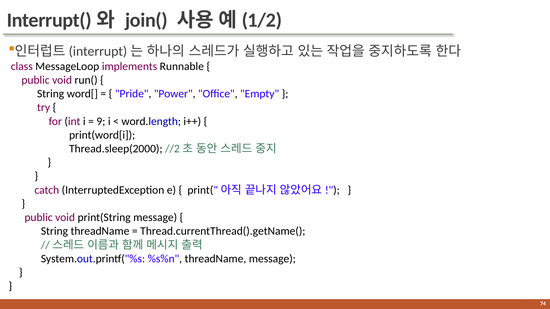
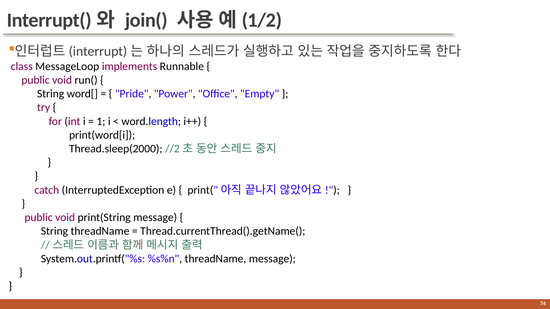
9: 9 -> 1 (101, 121)
